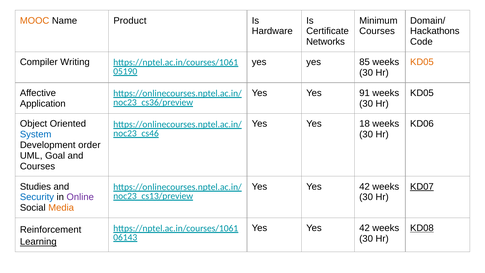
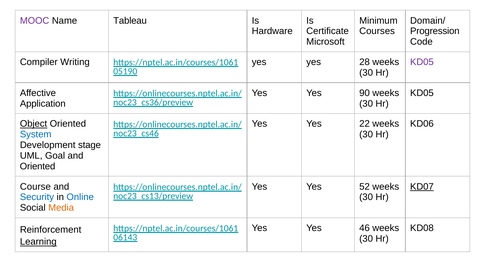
MOOC colour: orange -> purple (35, 21)
Product: Product -> Tableau (130, 21)
Hackathons: Hackathons -> Progression (435, 31)
Networks: Networks -> Microsoft (325, 42)
85: 85 -> 28 (365, 62)
KD05 colour: orange -> purple (422, 62)
91: 91 -> 90 (365, 93)
Object underline: none -> present (34, 124)
18: 18 -> 22 (365, 124)
order: order -> stage (89, 145)
Courses: Courses -> Oriented (38, 166)
Studies: Studies -> Course (35, 186)
42: 42 -> 52 (365, 186)
Online colour: purple -> blue (80, 197)
42: 42 -> 46 (365, 228)
KD08 underline: present -> none (422, 228)
